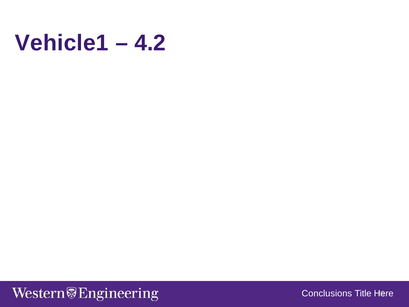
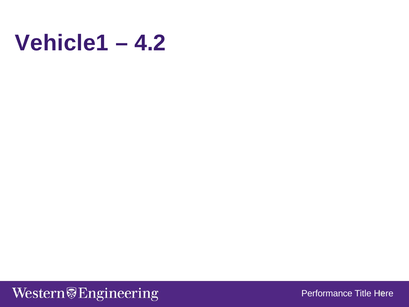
Conclusions: Conclusions -> Performance (327, 293)
